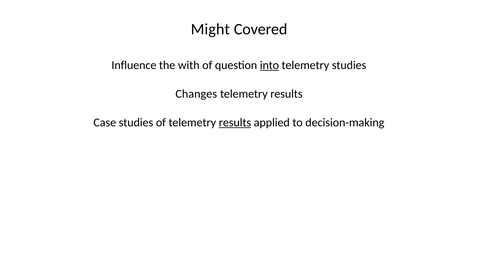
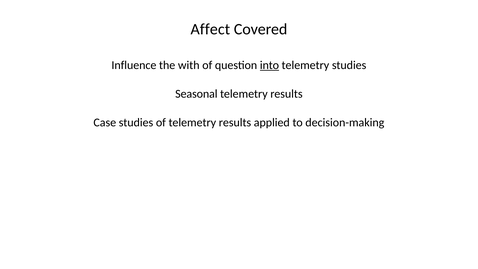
Might: Might -> Affect (210, 29)
Changes: Changes -> Seasonal (196, 94)
results underline: present -> none (235, 123)
